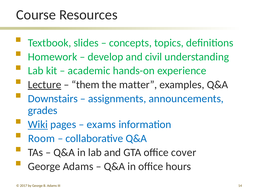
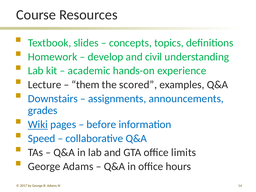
Lecture underline: present -> none (45, 85)
matter: matter -> scored (138, 85)
exams: exams -> before (101, 125)
Room: Room -> Speed (42, 138)
cover: cover -> limits (184, 152)
